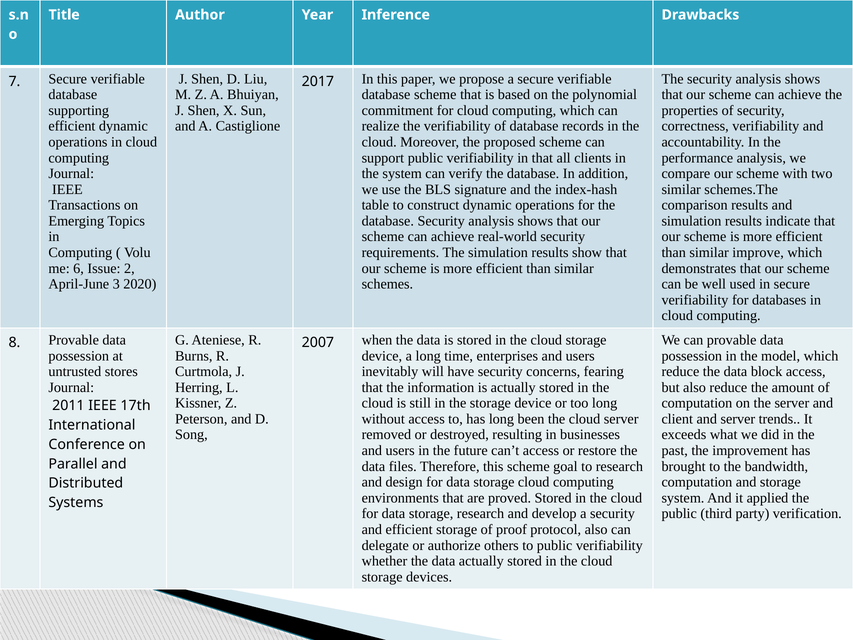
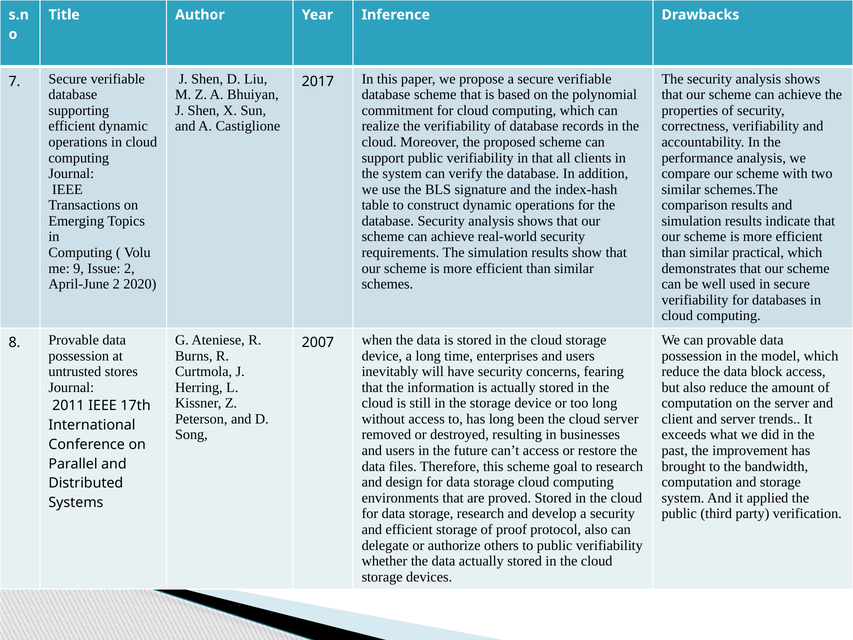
improve: improve -> practical (758, 252)
6: 6 -> 9 (79, 268)
April-June 3: 3 -> 2 (116, 284)
